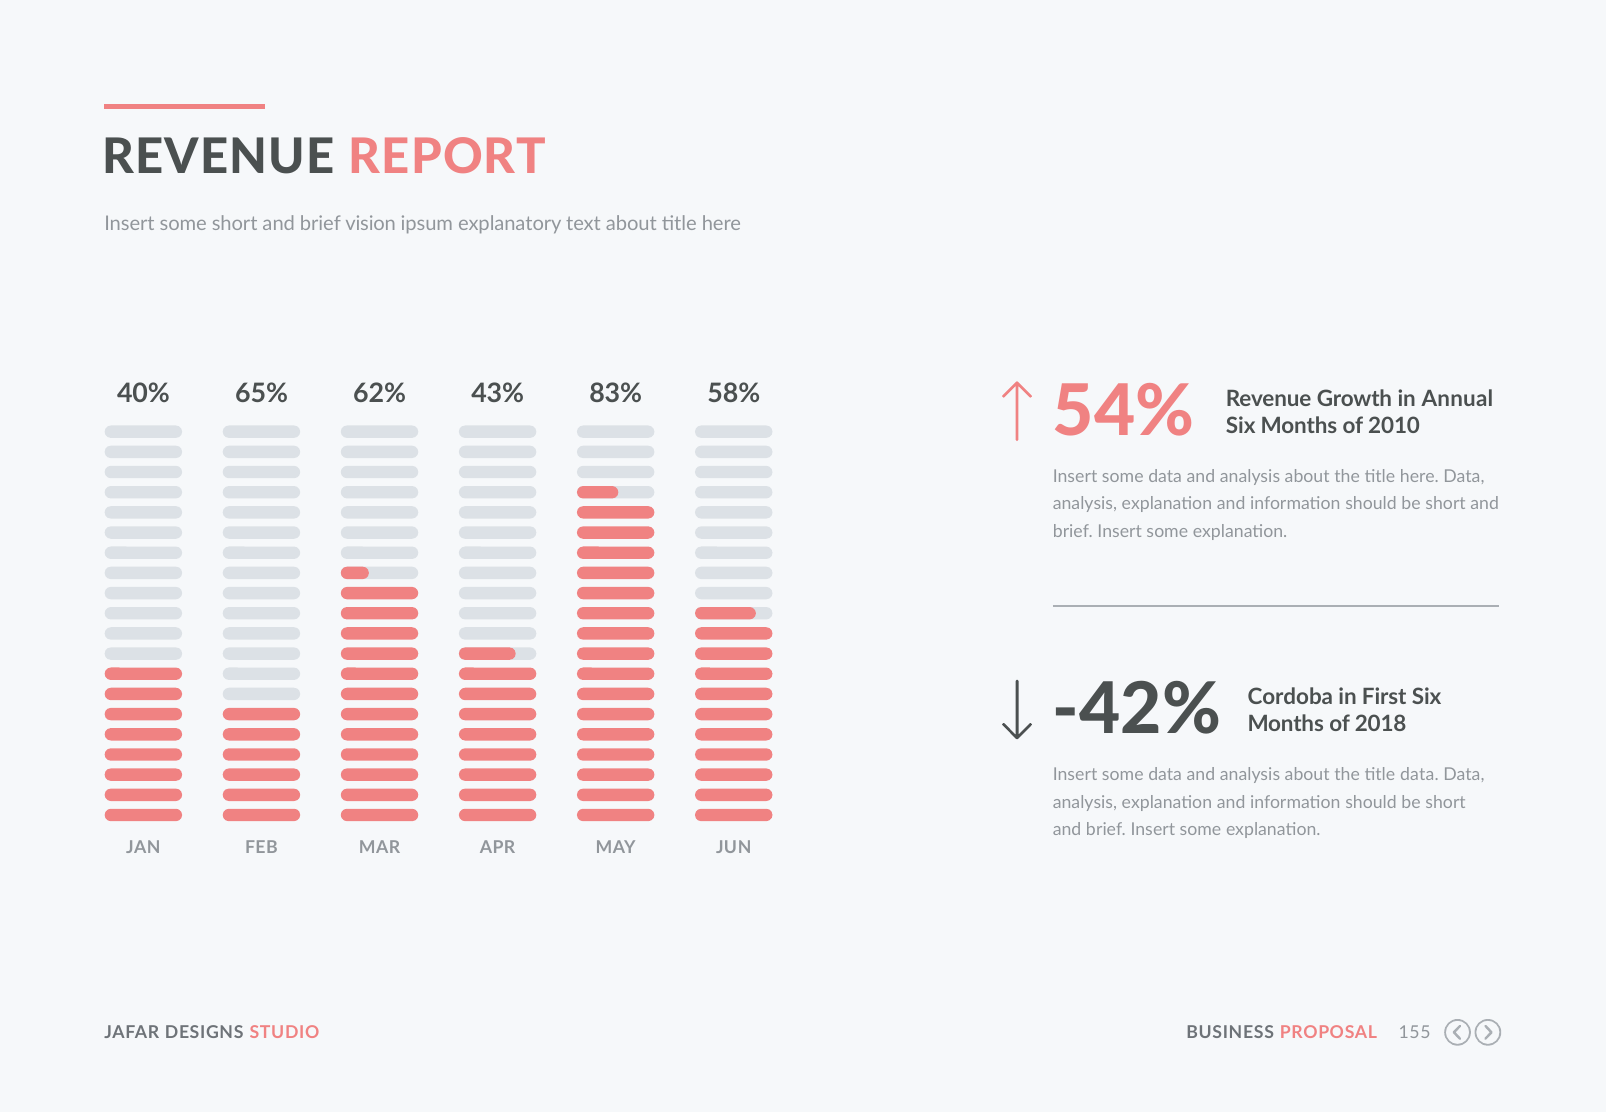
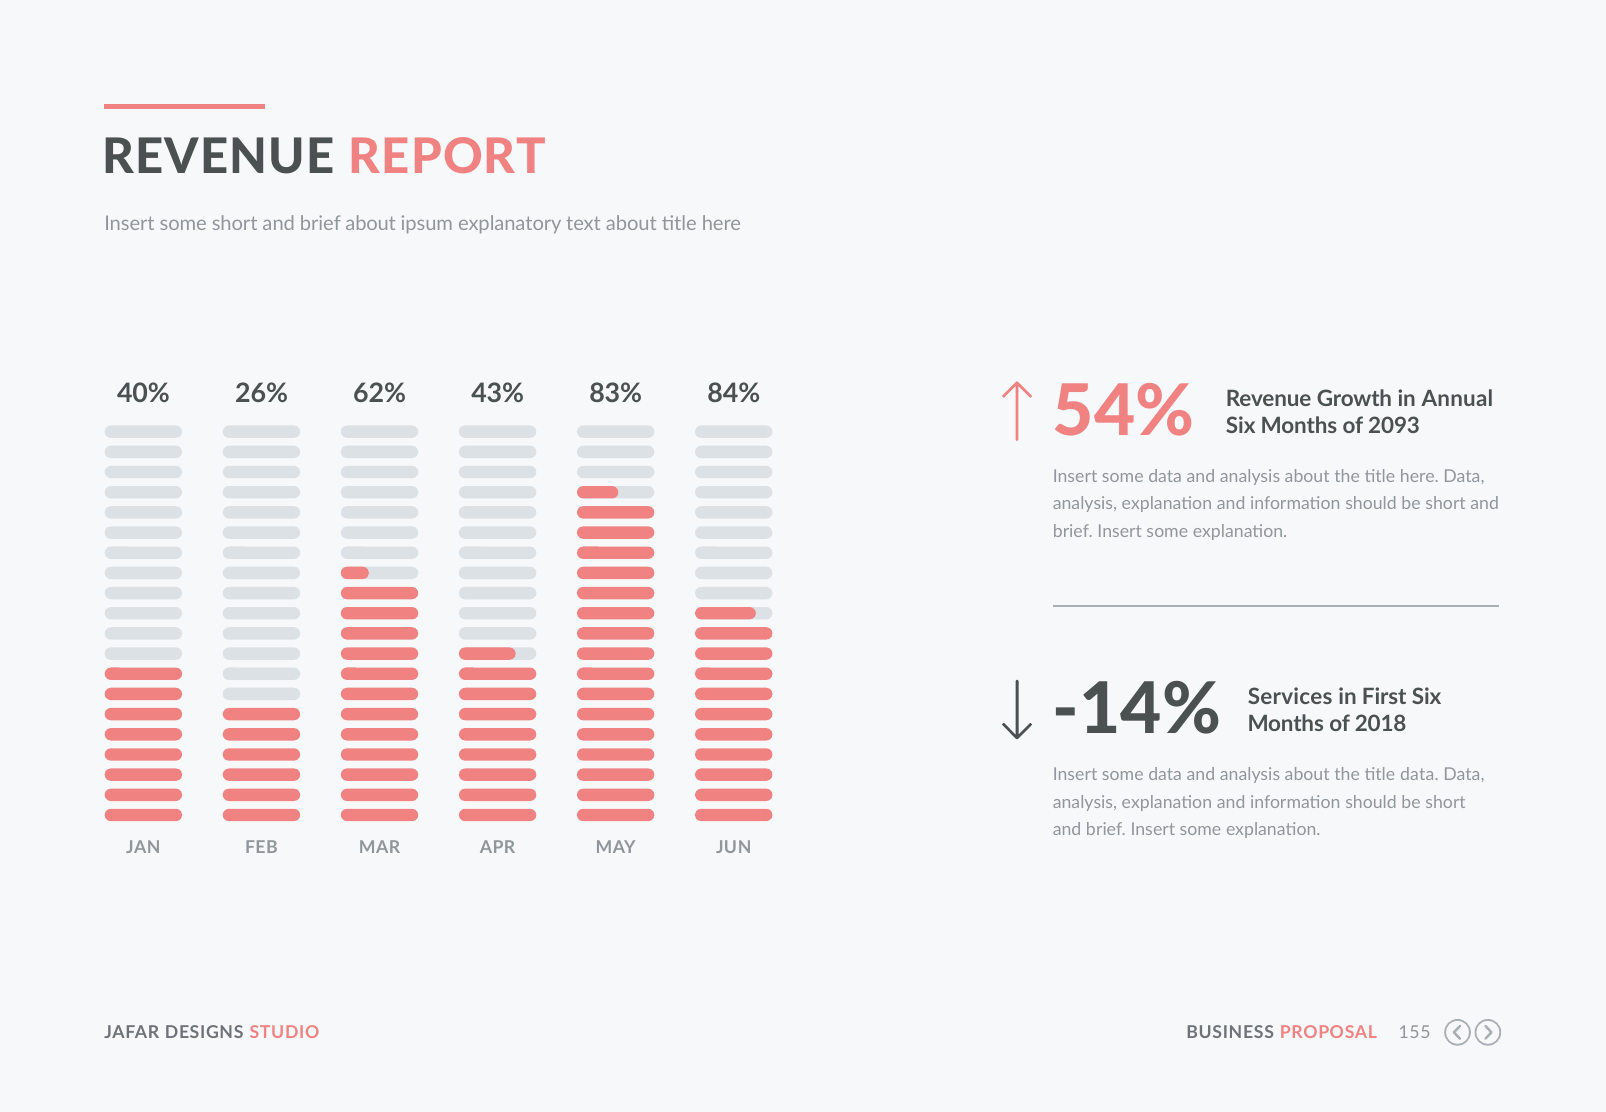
brief vision: vision -> about (371, 223)
65%: 65% -> 26% (262, 393)
58%: 58% -> 84% (734, 393)
2010: 2010 -> 2093 (1394, 426)
-42%: -42% -> -14% (1137, 710)
Cordoba: Cordoba -> Services (1290, 697)
